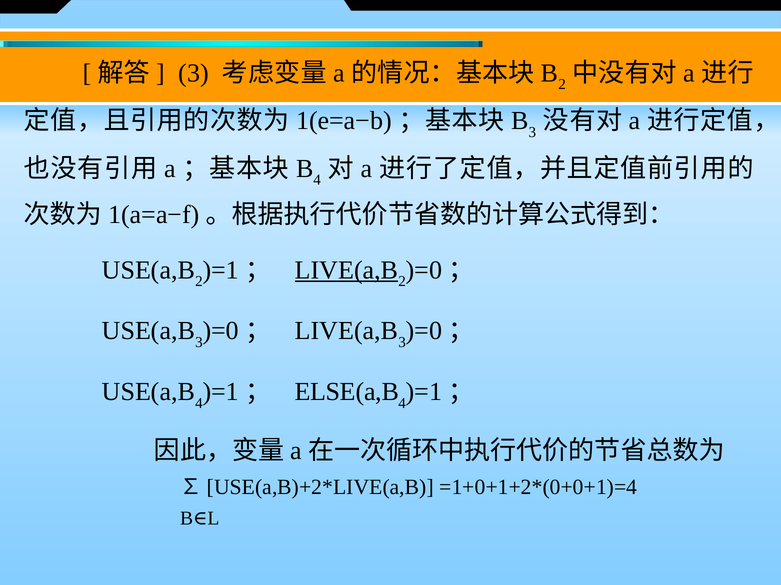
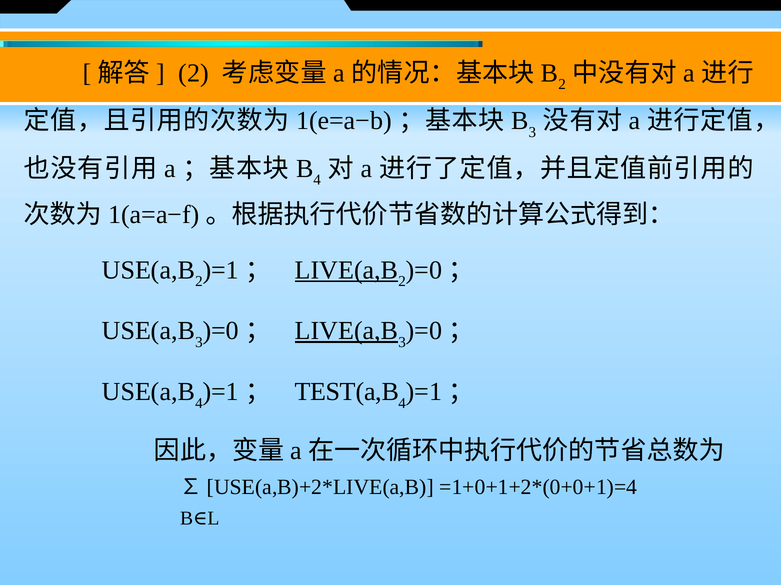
3: 3 -> 2 (194, 73)
LIVE(a,B underline: none -> present (347, 331)
ELSE(a,B: ELSE(a,B -> TEST(a,B (347, 392)
